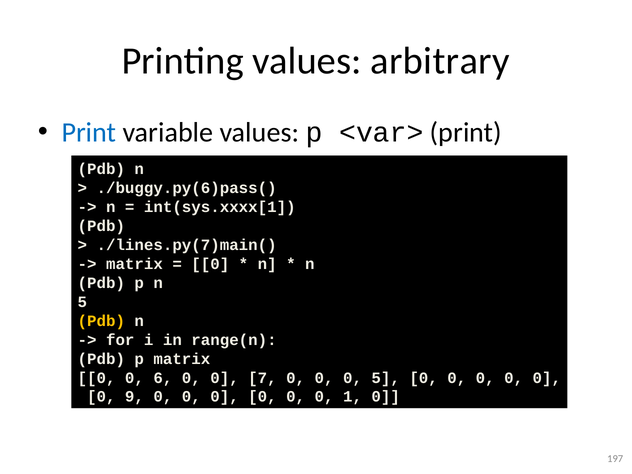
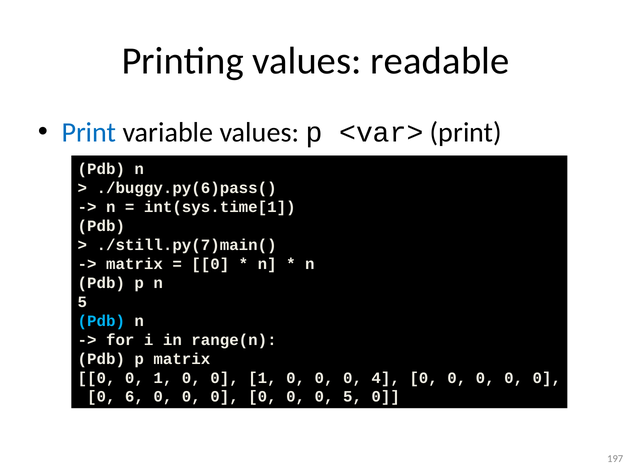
arbitrary: arbitrary -> readable (440, 61)
int(sys.xxxx[1: int(sys.xxxx[1 -> int(sys.time[1 (220, 207)
./lines.py(7)main(: ./lines.py(7)main( -> ./still.py(7)main( (187, 245)
Pdb colour: yellow -> light blue (101, 321)
6: 6 -> 1 (163, 378)
7: 7 -> 1 (262, 378)
0 5: 5 -> 4 (386, 378)
9: 9 -> 6 (134, 397)
0 1: 1 -> 5 (353, 397)
